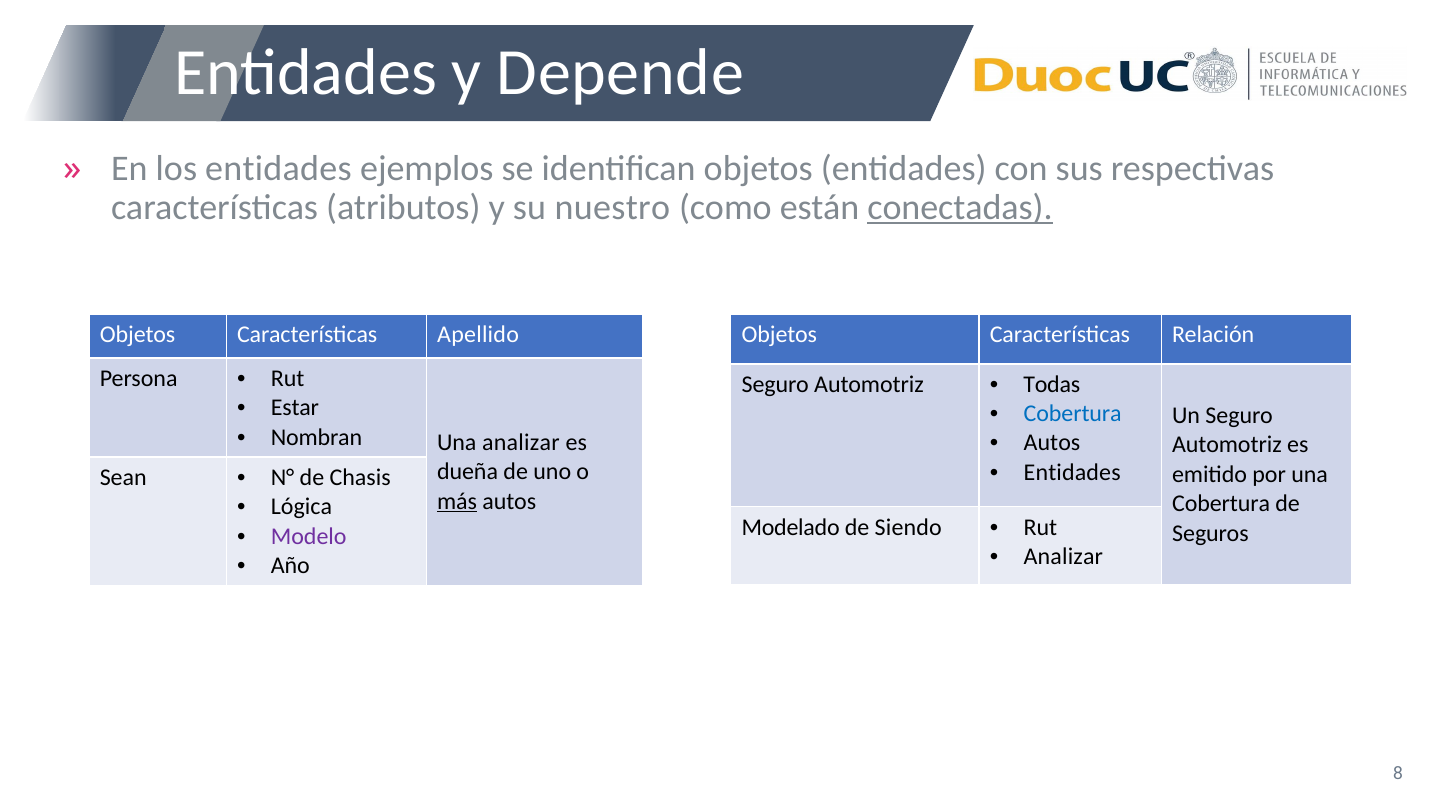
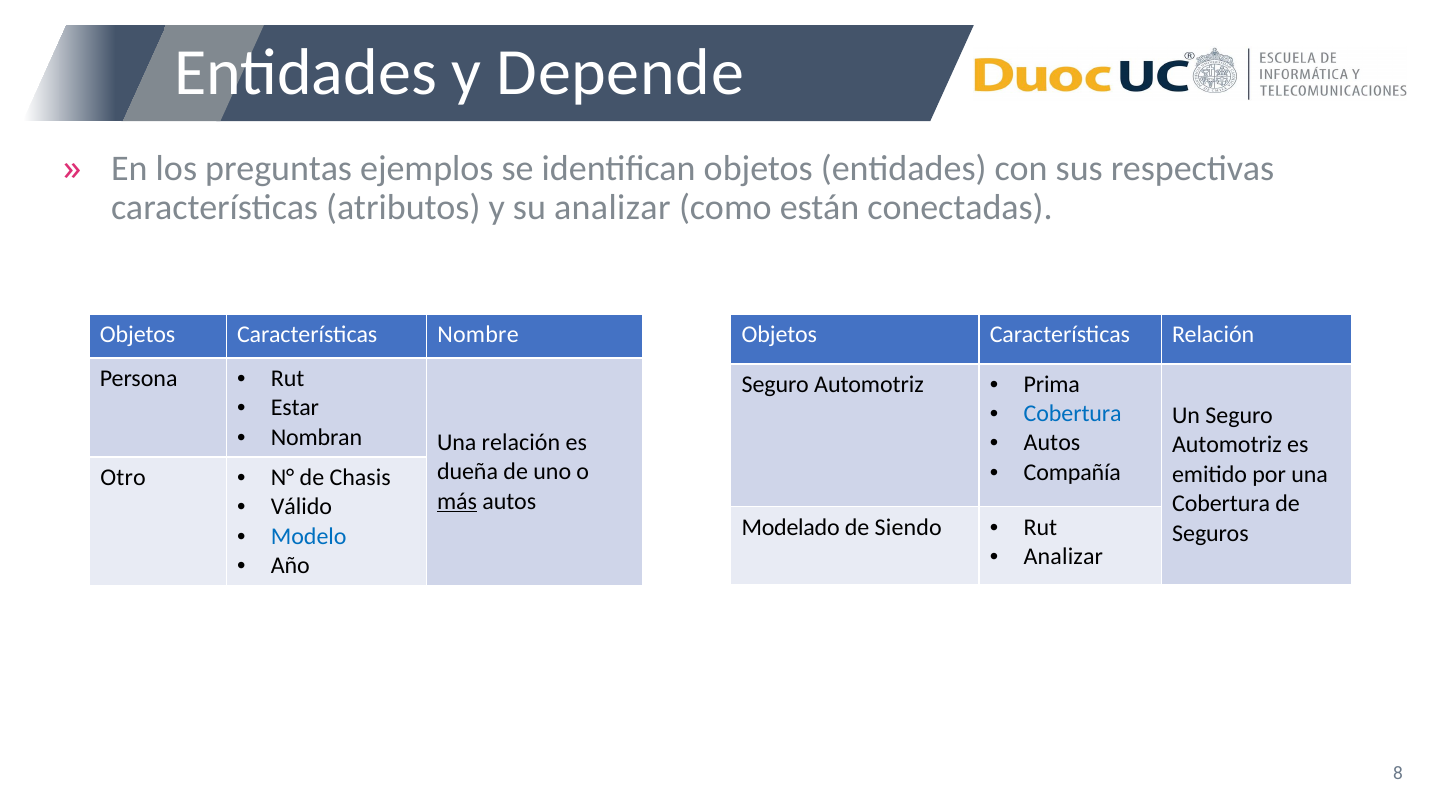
los entidades: entidades -> preguntas (279, 169)
su nuestro: nuestro -> analizar (612, 208)
conectadas underline: present -> none (960, 208)
Apellido: Apellido -> Nombre (478, 334)
Todas: Todas -> Prima (1052, 384)
Una analizar: analizar -> relación (521, 442)
Entidades: Entidades -> Compañía (1072, 472)
Sean: Sean -> Otro (123, 477)
Lógica: Lógica -> Válido (301, 507)
Modelo colour: purple -> blue (309, 536)
